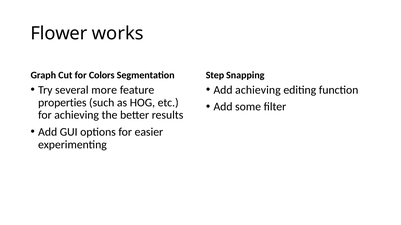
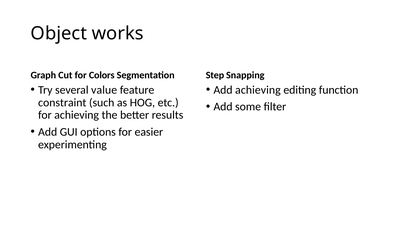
Flower: Flower -> Object (59, 34)
more: more -> value (104, 90)
properties: properties -> constraint (62, 103)
